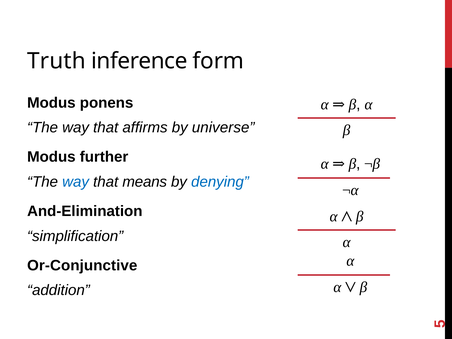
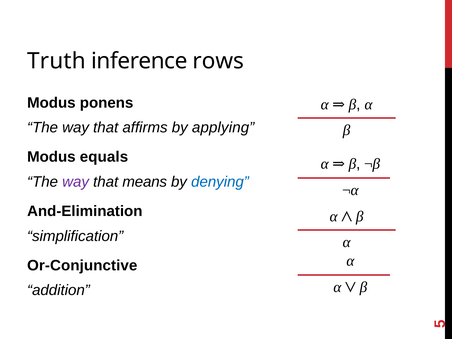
form: form -> rows (218, 61)
universe: universe -> applying (223, 128)
further: further -> equals (104, 157)
way colour: blue -> purple (76, 182)
